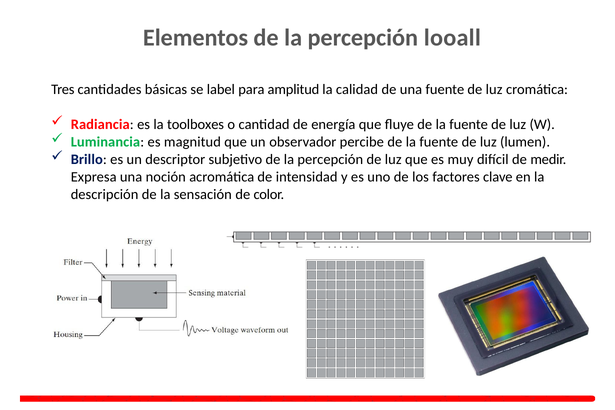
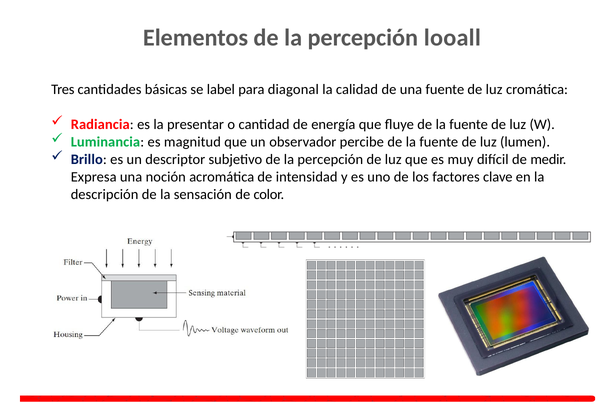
amplitud: amplitud -> diagonal (293, 89)
toolboxes: toolboxes -> presentar (196, 124)
